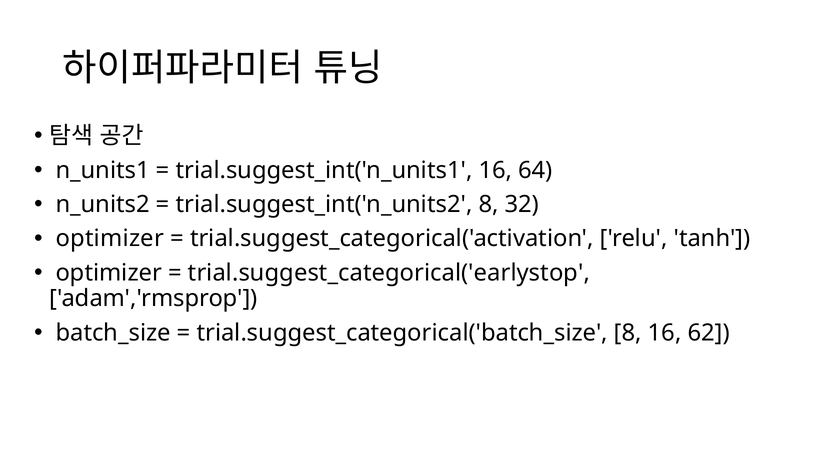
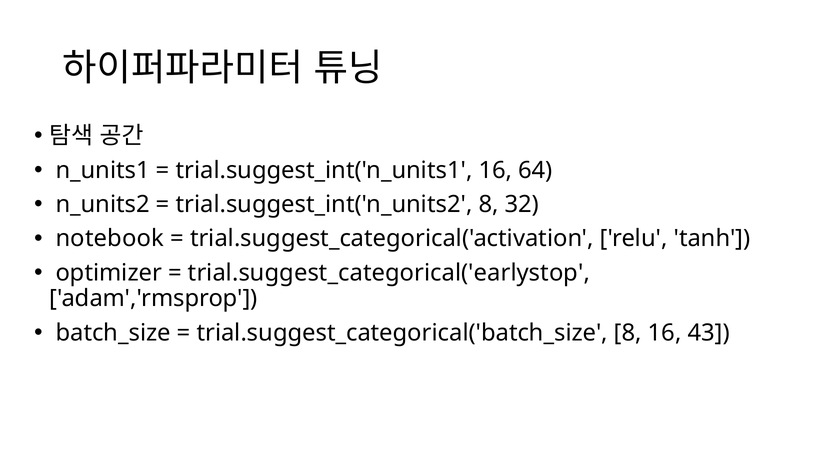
optimizer: optimizer -> notebook (110, 239)
62: 62 -> 43 (709, 333)
